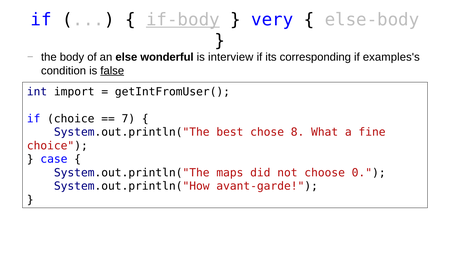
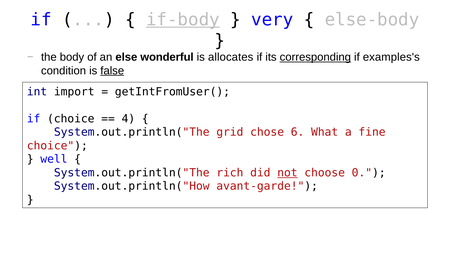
interview: interview -> allocates (231, 57)
corresponding underline: none -> present (315, 57)
7: 7 -> 4 (128, 119)
best: best -> grid (230, 132)
8: 8 -> 6 (298, 132)
case: case -> well (54, 159)
maps: maps -> rich (230, 173)
not underline: none -> present (287, 173)
